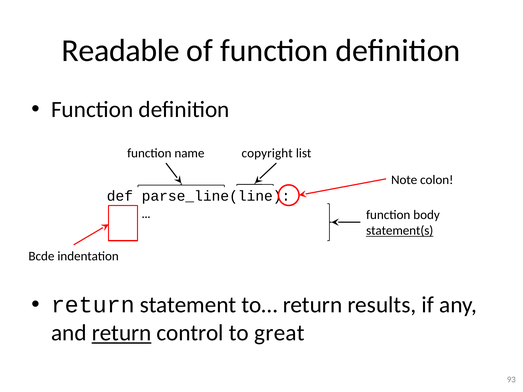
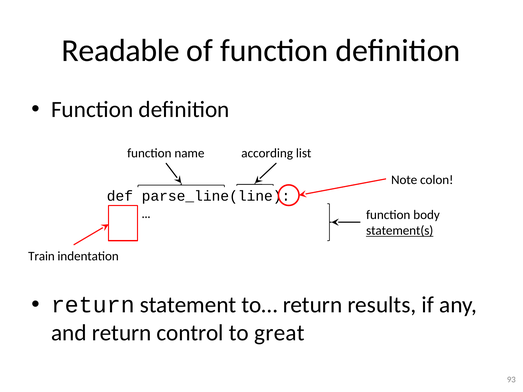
copyright: copyright -> according (267, 153)
Bcde: Bcde -> Train (42, 256)
return underline: present -> none (122, 333)
